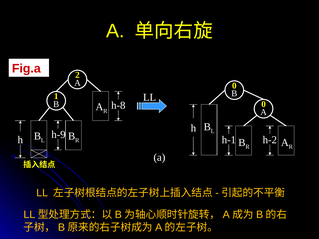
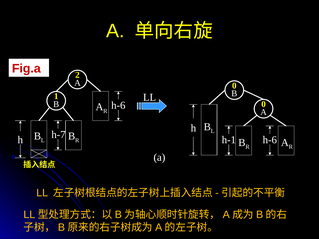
h-8: h-8 -> h-6 (118, 106)
h-9: h-9 -> h-7 (59, 135)
h-1 h-2: h-2 -> h-6 (270, 140)
